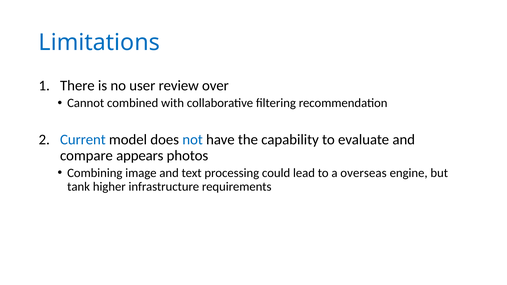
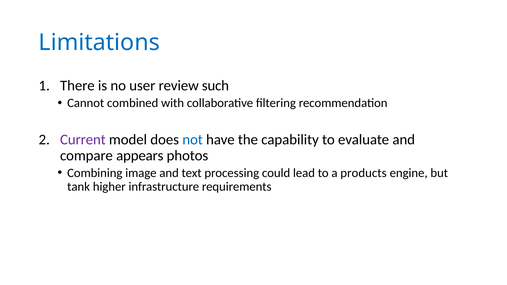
over: over -> such (215, 86)
Current colour: blue -> purple (83, 140)
overseas: overseas -> products (364, 173)
